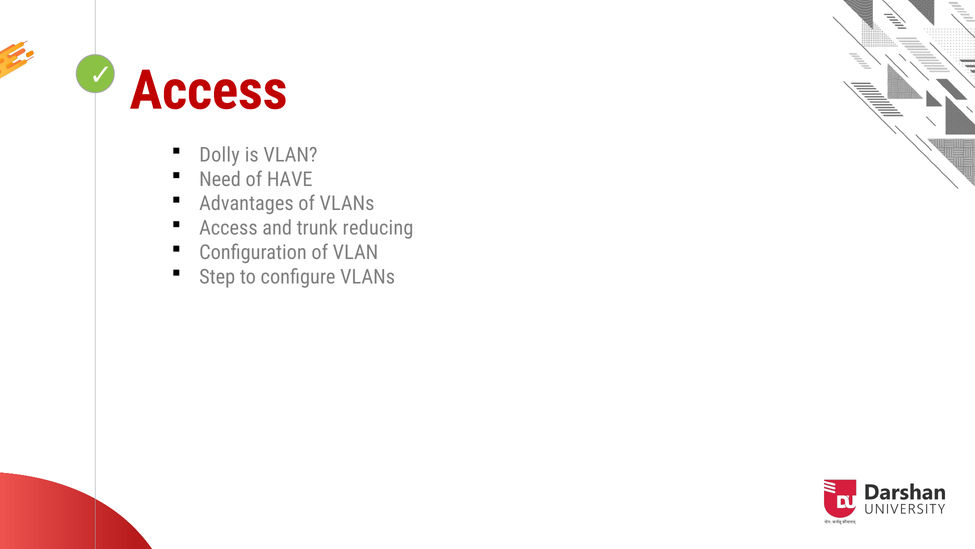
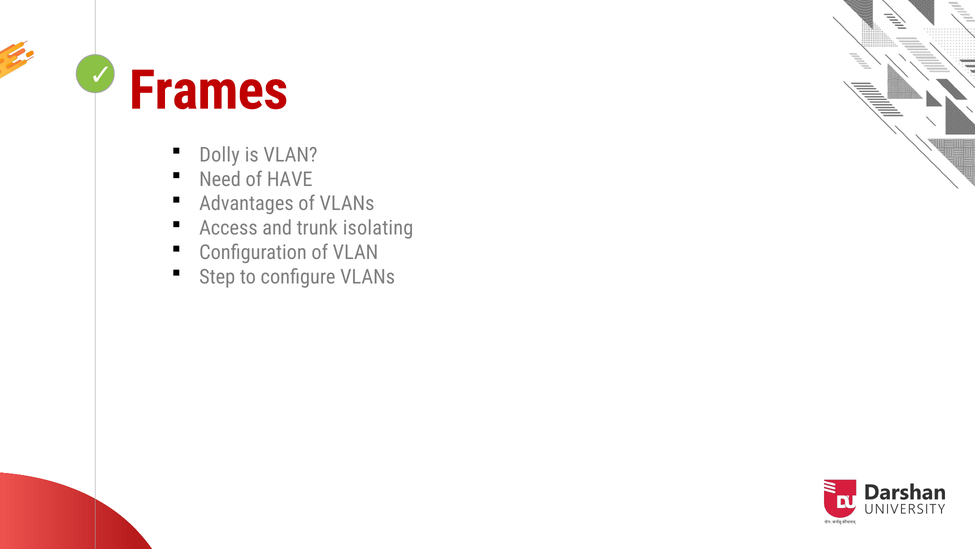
Access: Access -> Frames (209, 91)
reducing: reducing -> isolating (378, 228)
